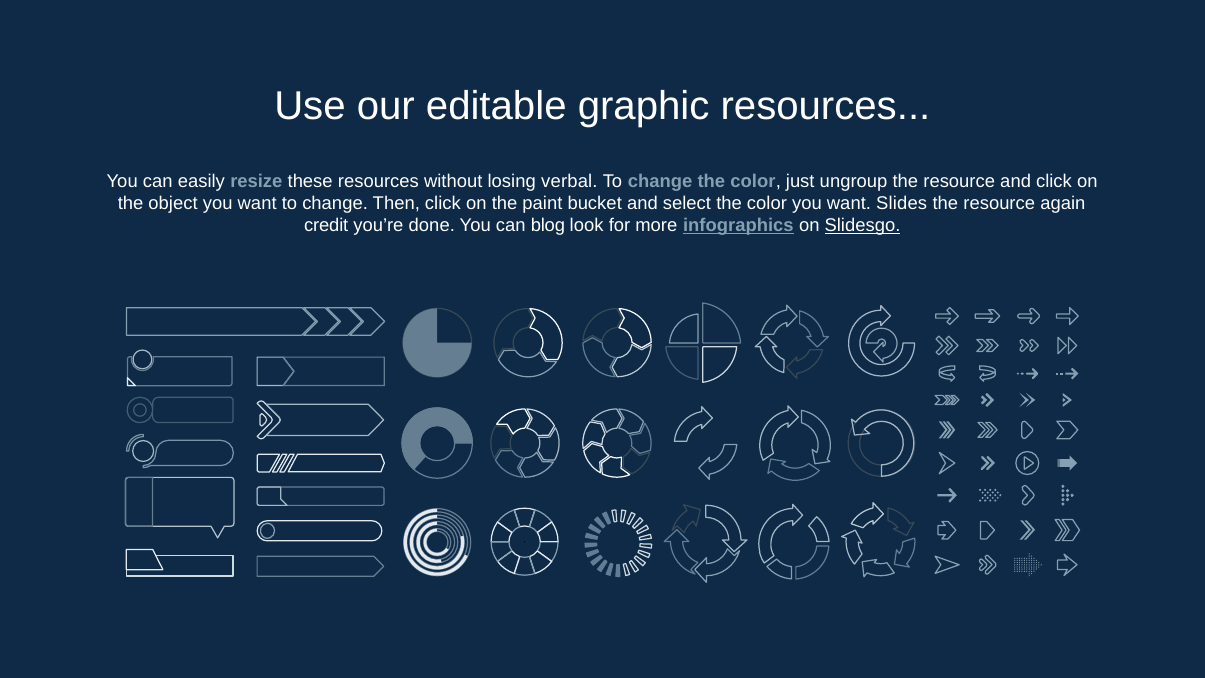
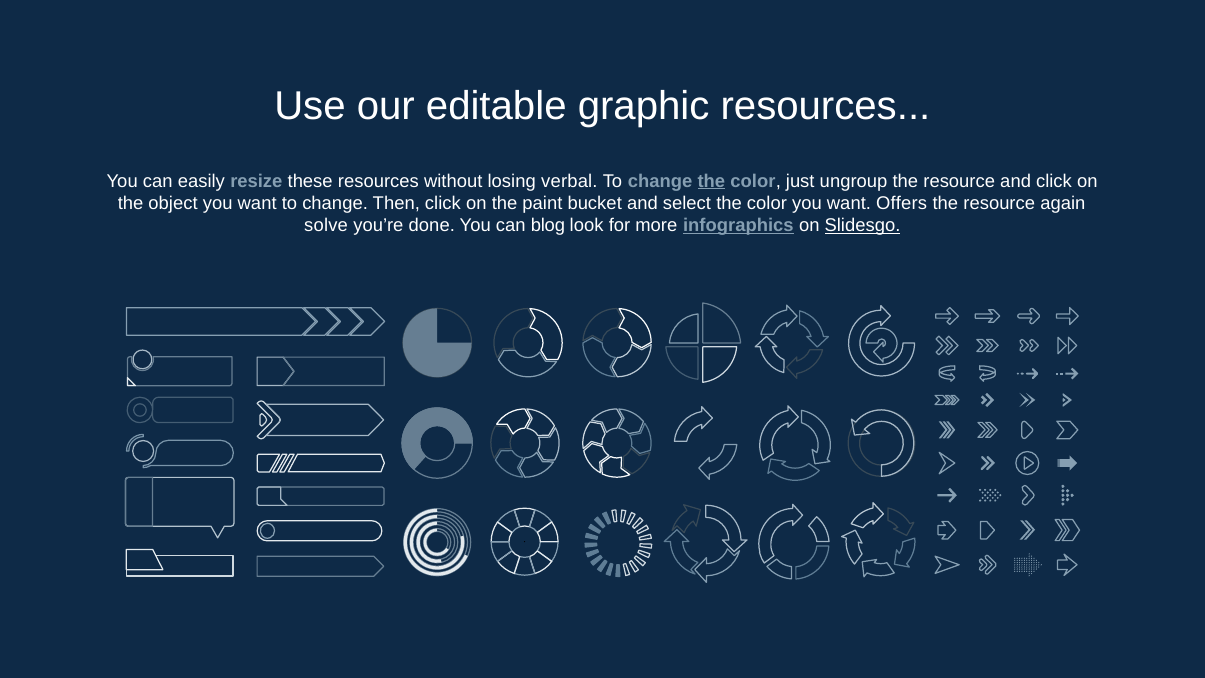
the underline: none -> present (711, 181)
Slides: Slides -> Offers (902, 203)
credit: credit -> solve (326, 225)
